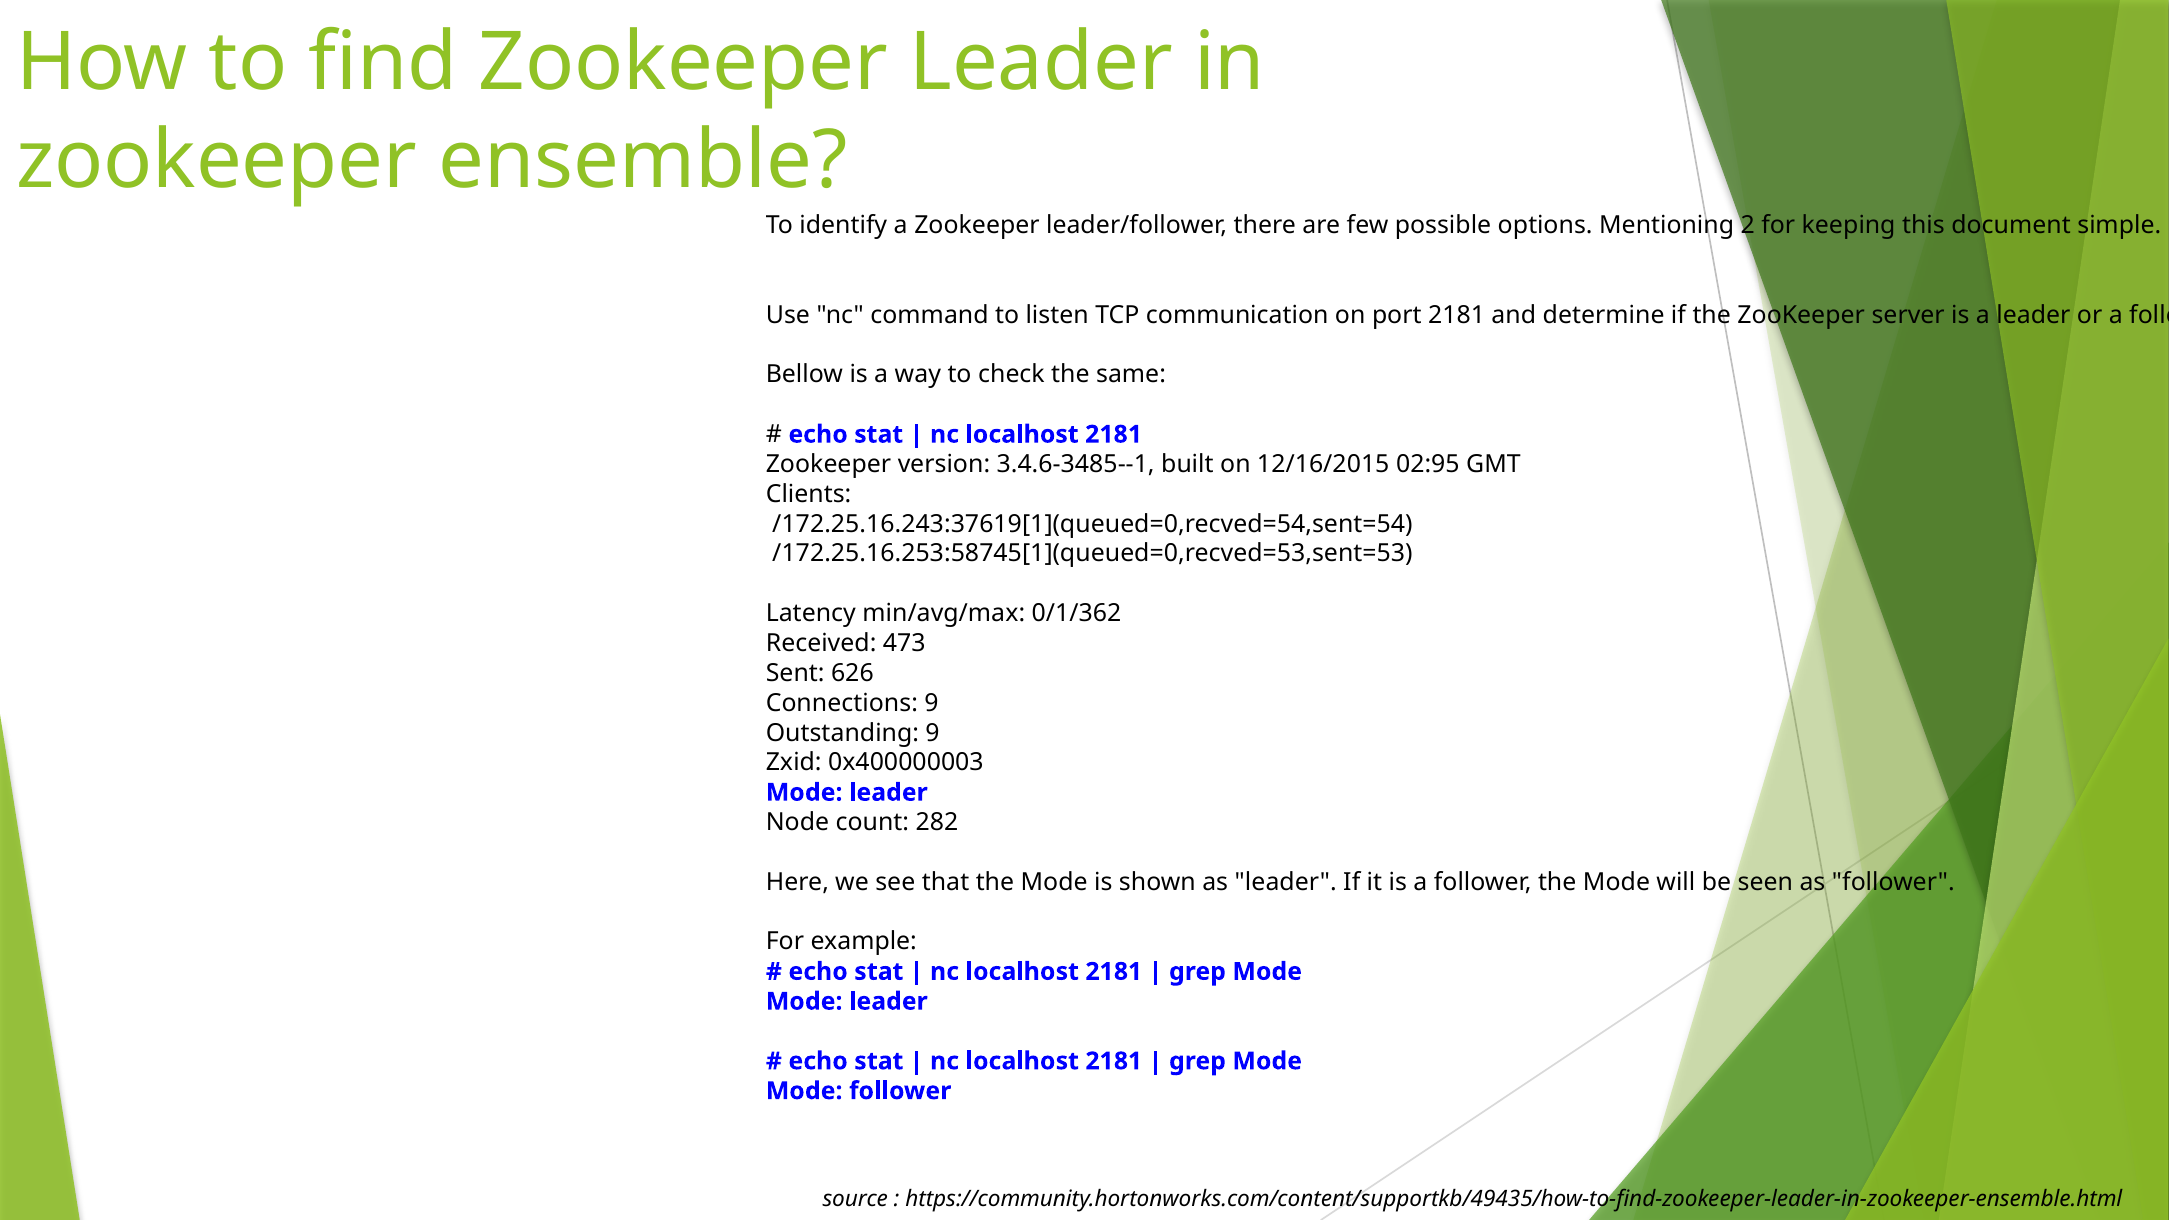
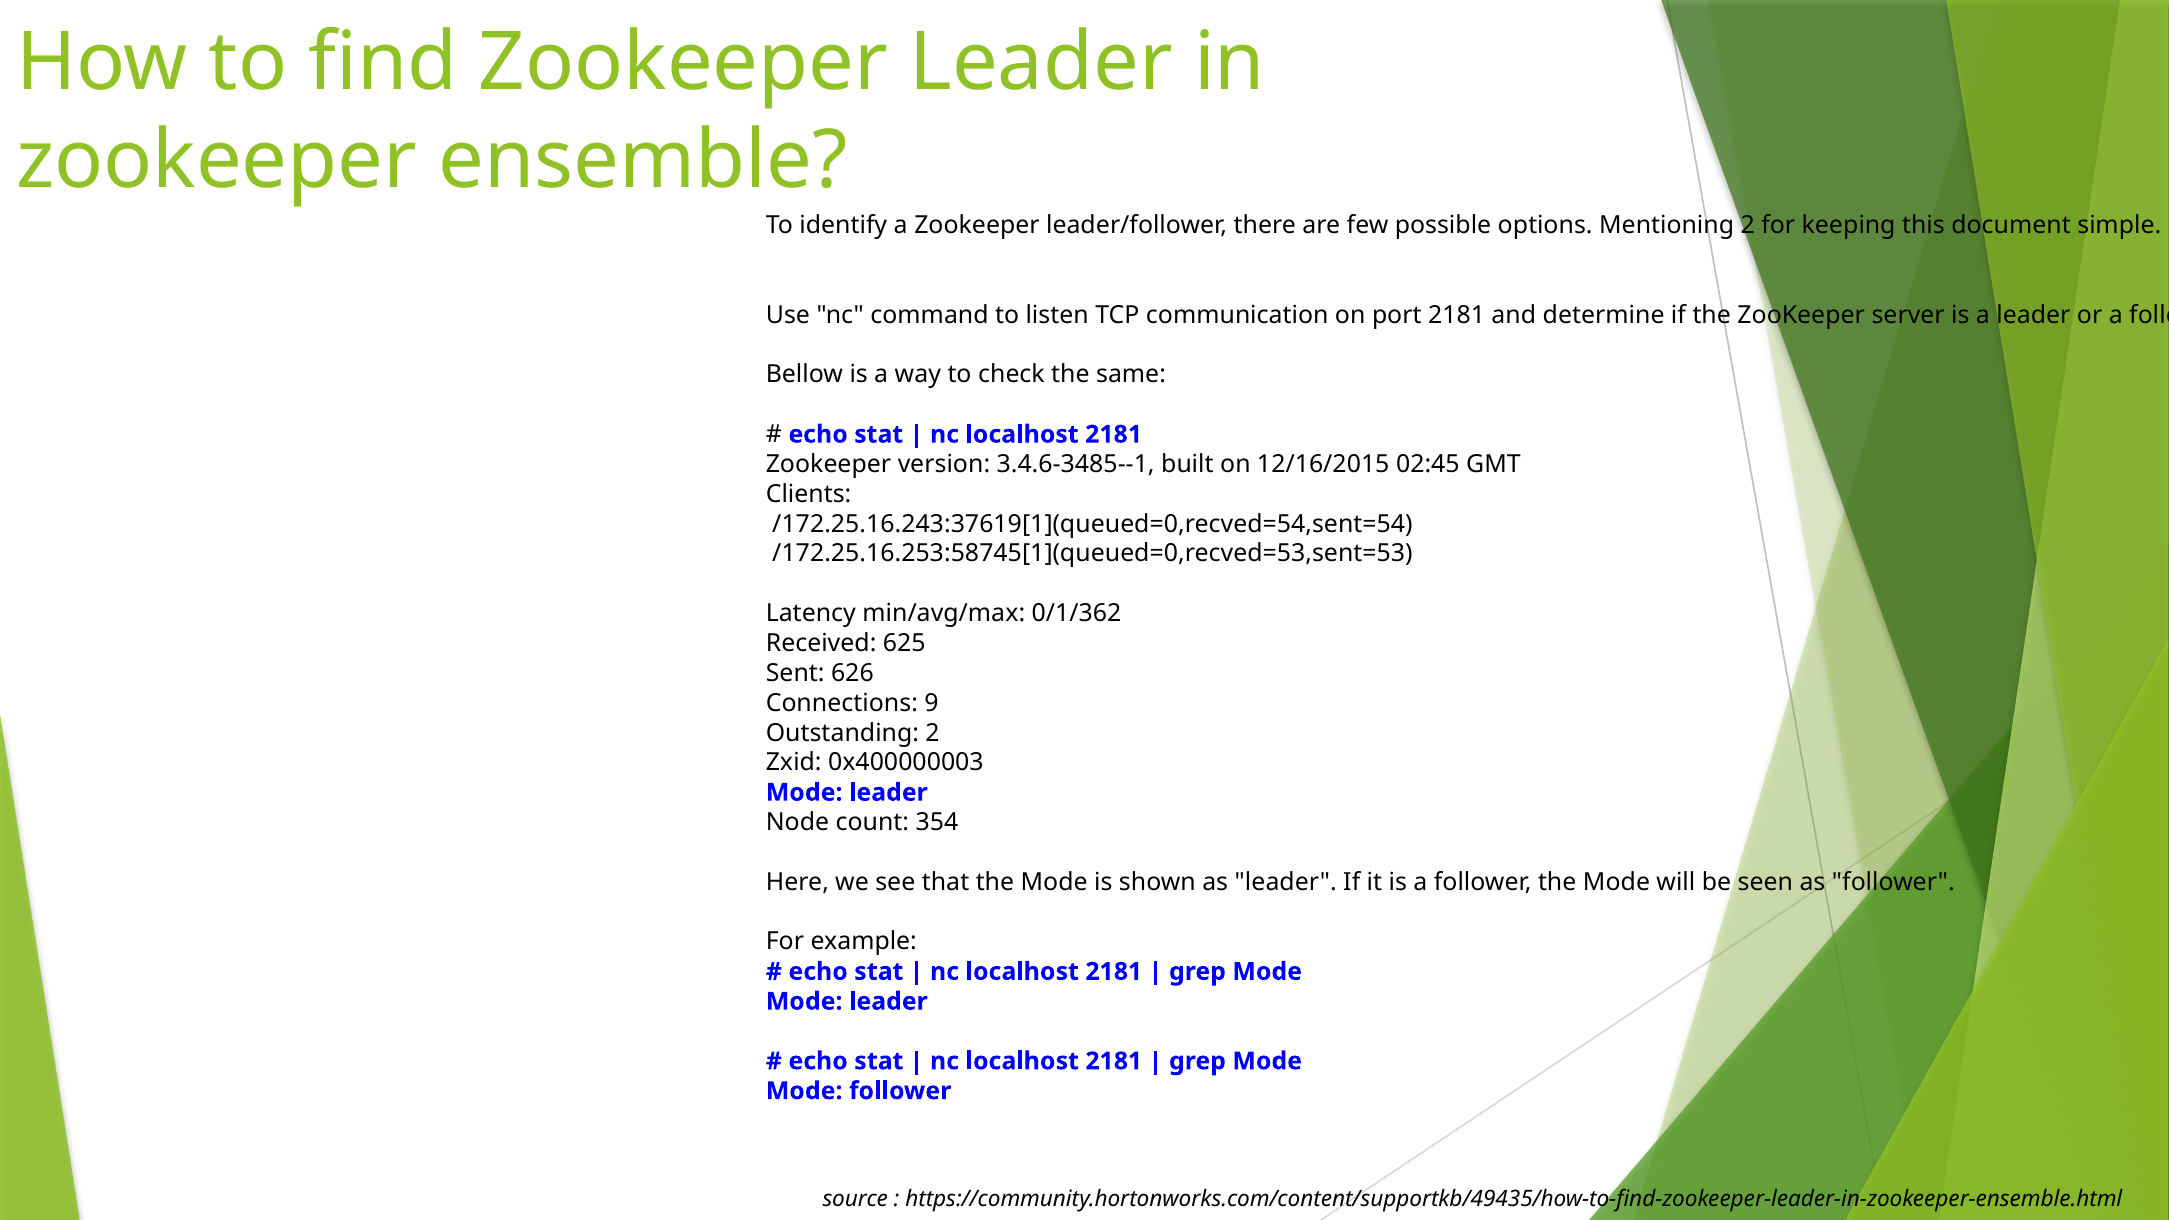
02:95: 02:95 -> 02:45 (1428, 464)
473: 473 -> 625 (904, 643)
Outstanding 9: 9 -> 2 (932, 733)
282: 282 -> 354 (937, 822)
